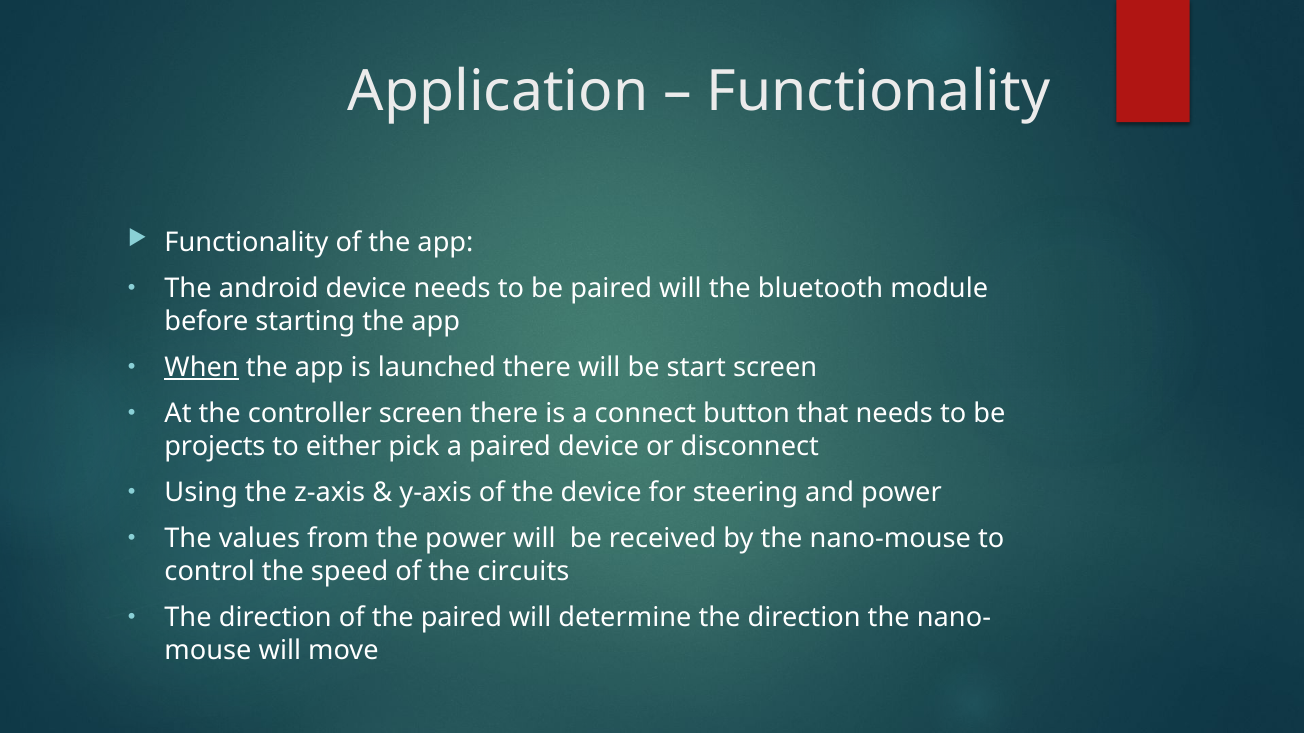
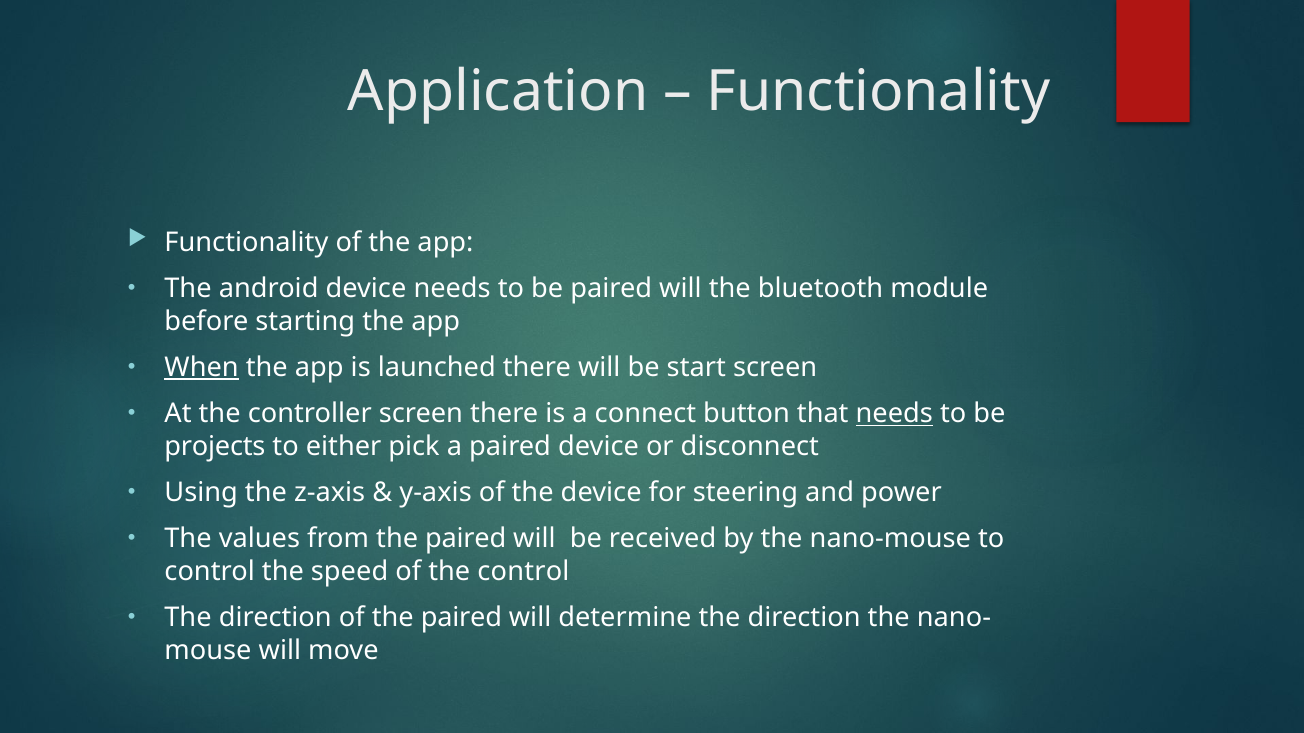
needs underline: none -> present (894, 414)
from the power: power -> paired (466, 539)
the circuits: circuits -> control (523, 572)
